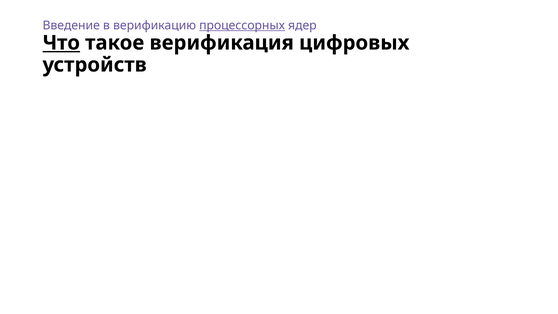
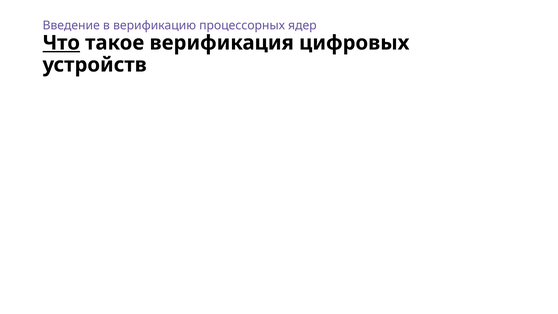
процессорных underline: present -> none (242, 25)
